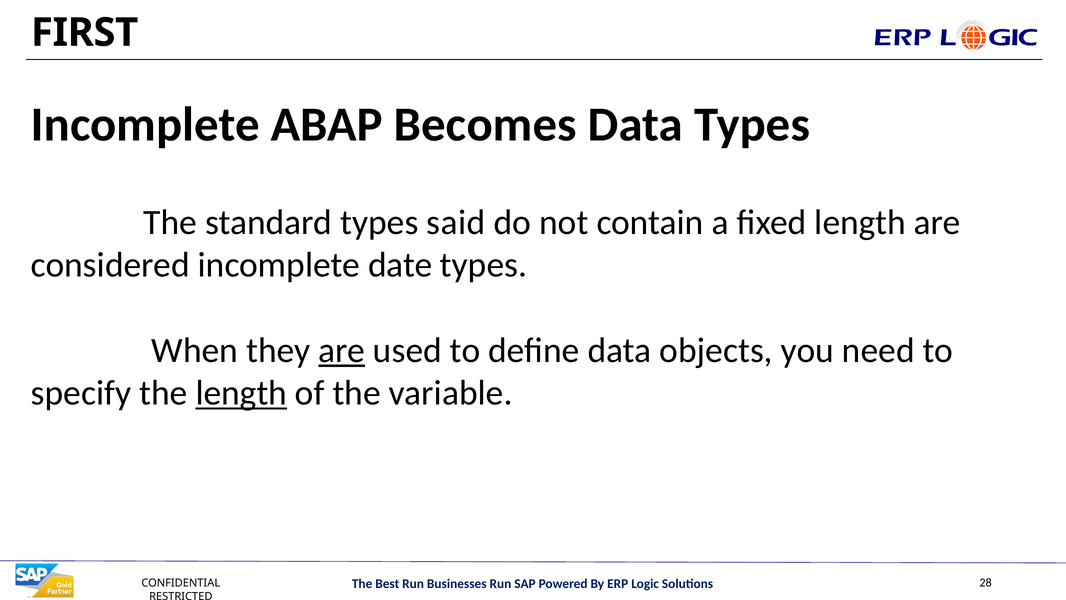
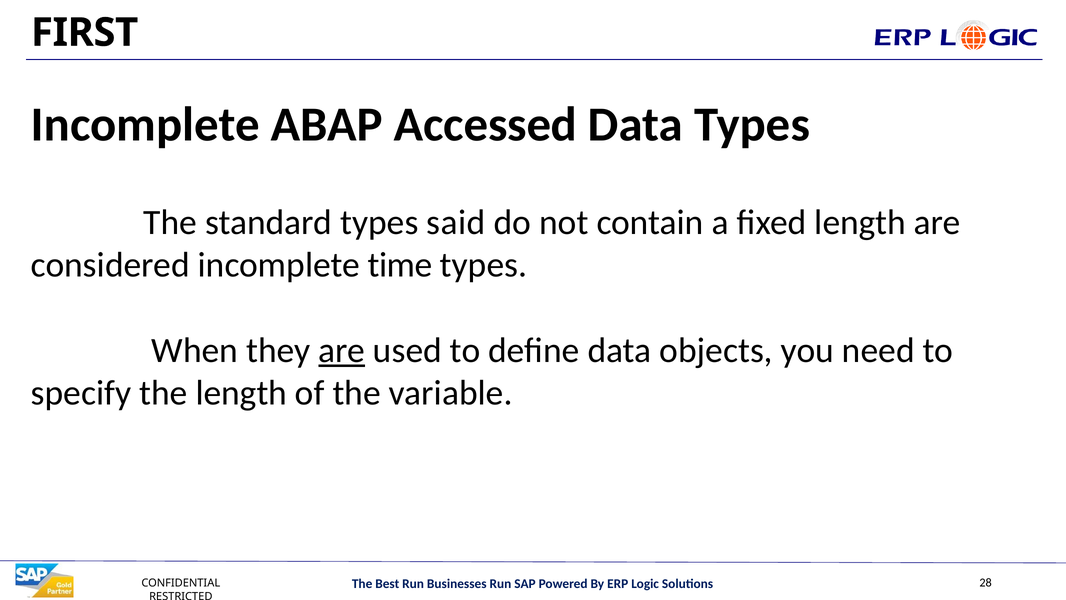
Becomes: Becomes -> Accessed (485, 125)
date: date -> time (400, 265)
length underline: present -> none (241, 393)
